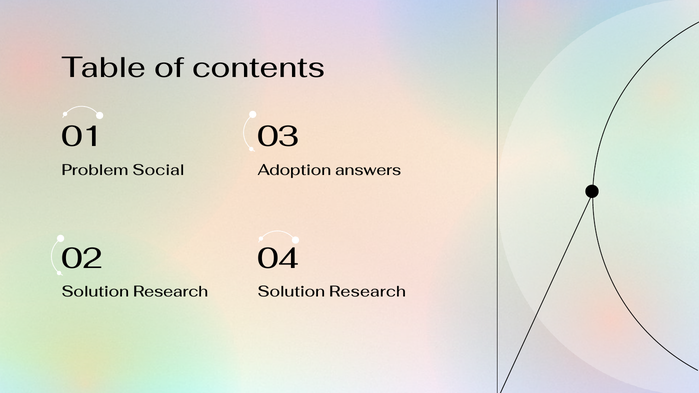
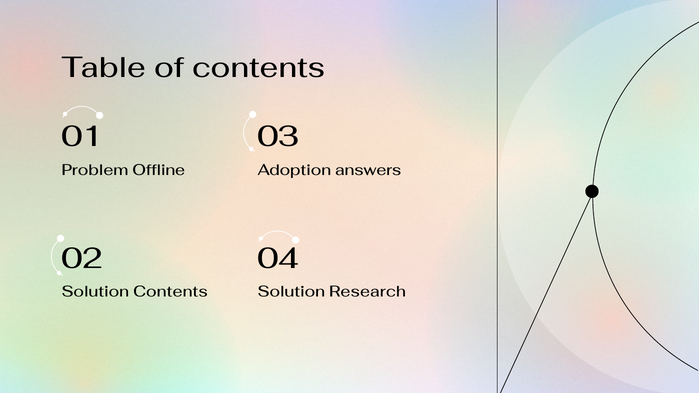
Social: Social -> Offline (159, 170)
Research: Research -> Contents (171, 292)
